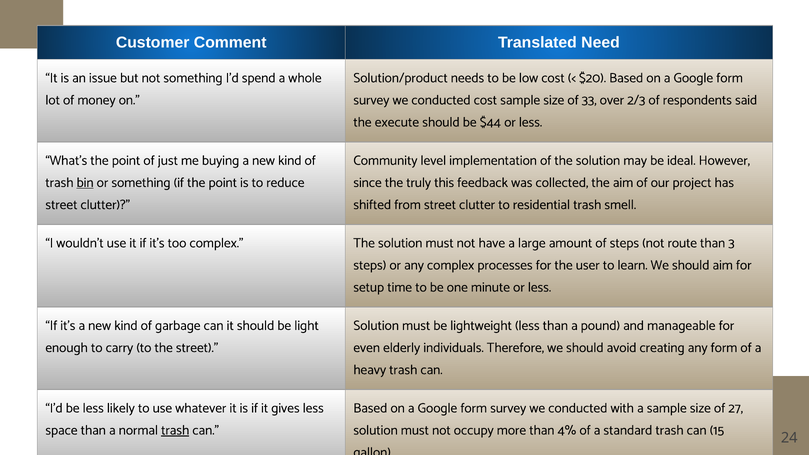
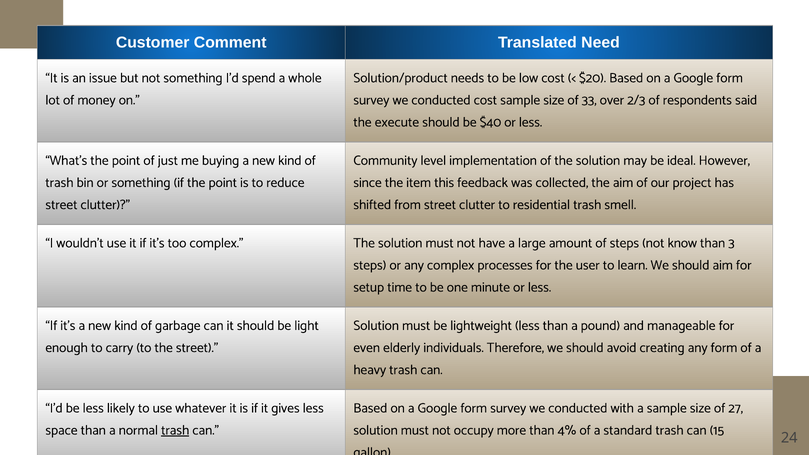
$44: $44 -> $40 (490, 122)
bin underline: present -> none (85, 183)
truly: truly -> item (419, 183)
route: route -> know (682, 243)
